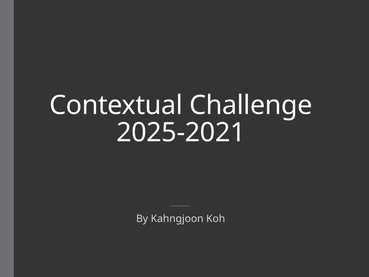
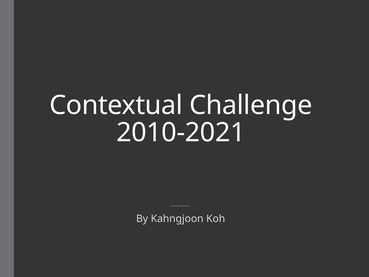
2025-2021: 2025-2021 -> 2010-2021 (181, 132)
